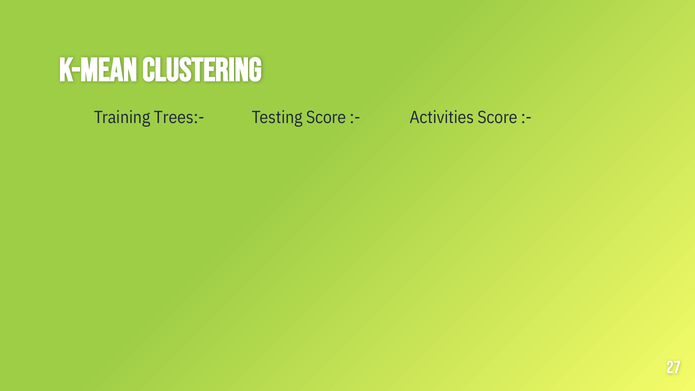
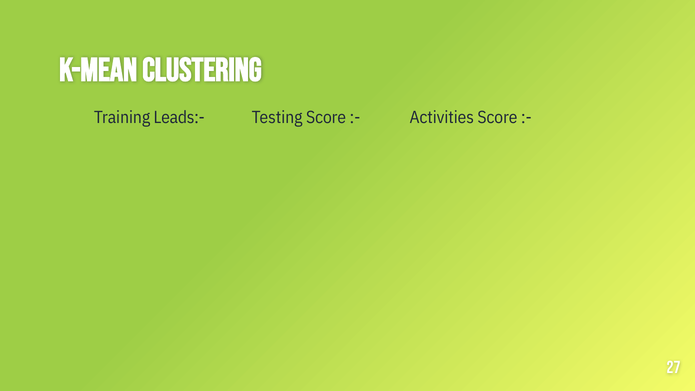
Trees:-: Trees:- -> Leads:- (179, 118)
